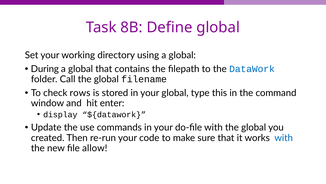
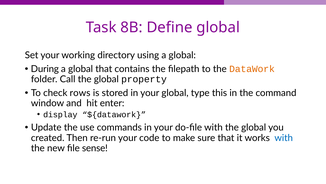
DataWork colour: blue -> orange (252, 69)
filename: filename -> property (144, 79)
allow: allow -> sense (95, 148)
